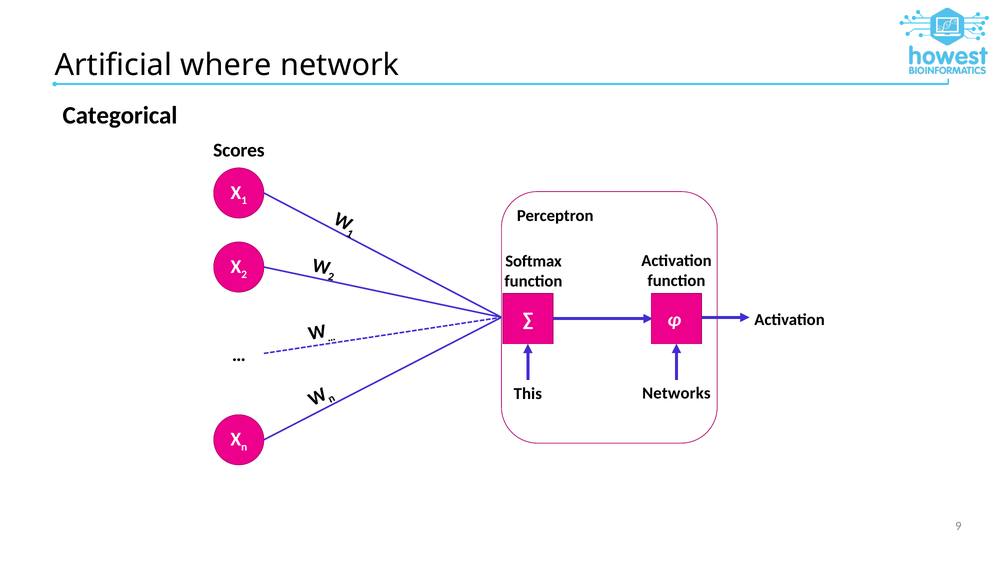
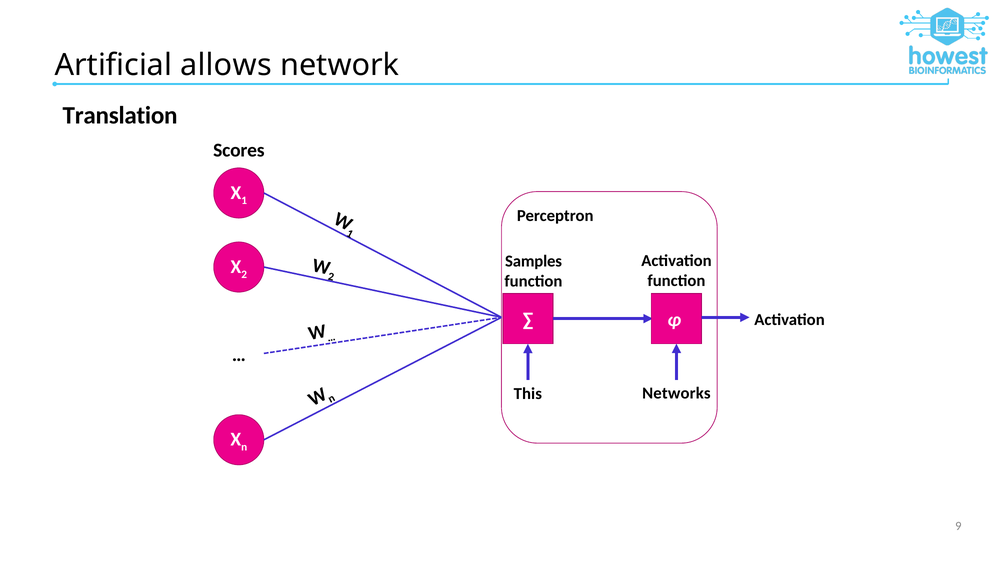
where: where -> allows (226, 65)
Categorical: Categorical -> Translation (120, 116)
Softmax: Softmax -> Samples (534, 261)
